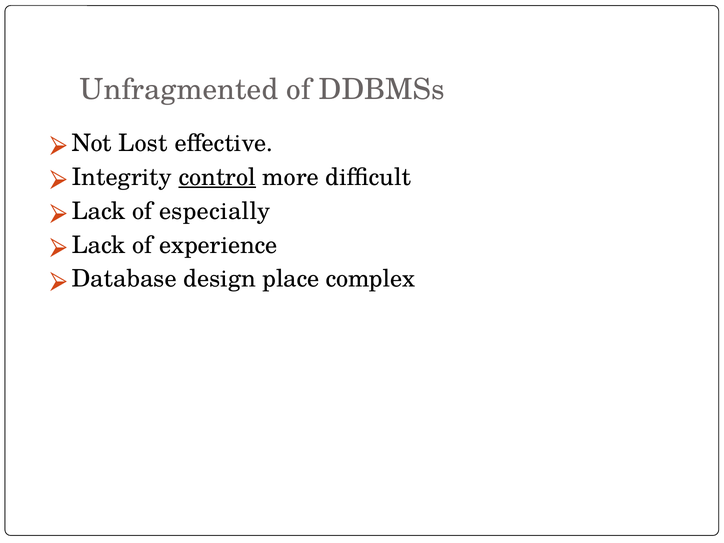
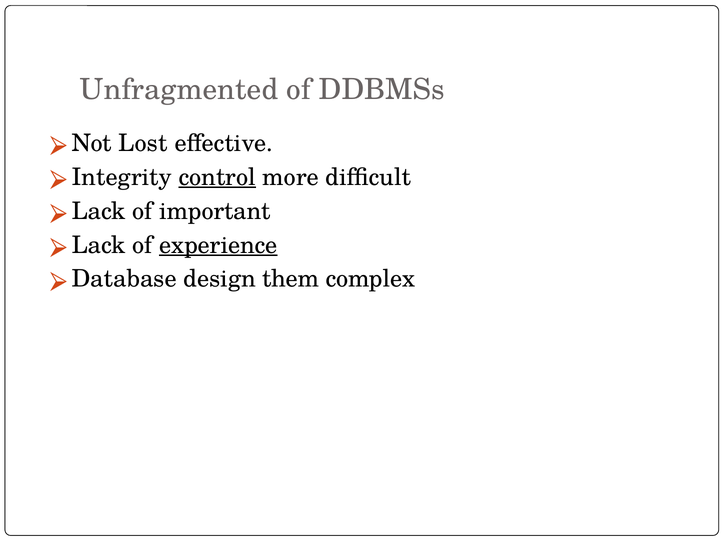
especially: especially -> important (215, 211)
experience underline: none -> present (218, 245)
place: place -> them (291, 279)
